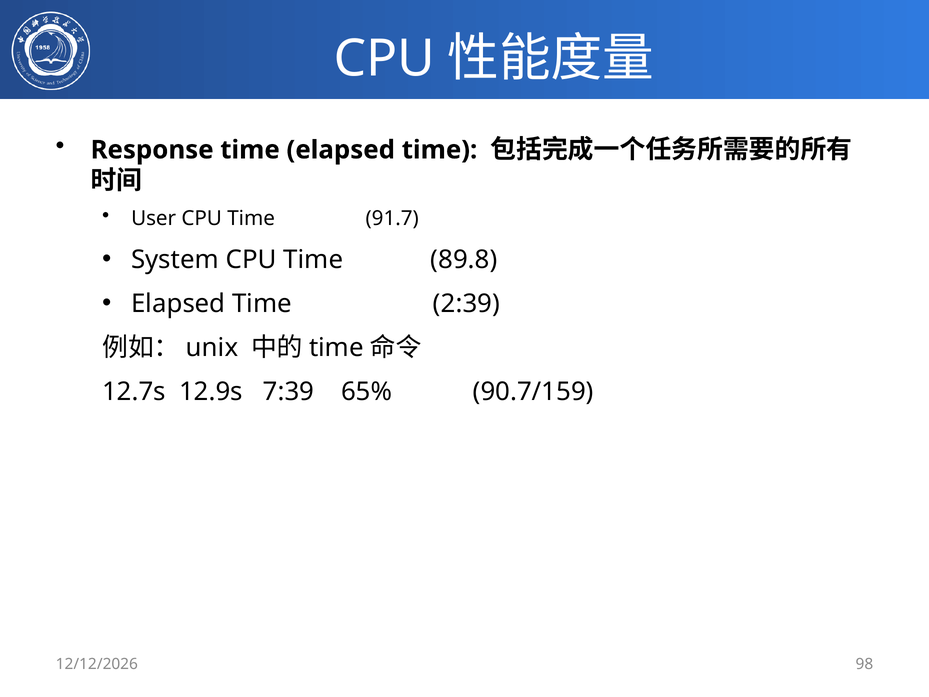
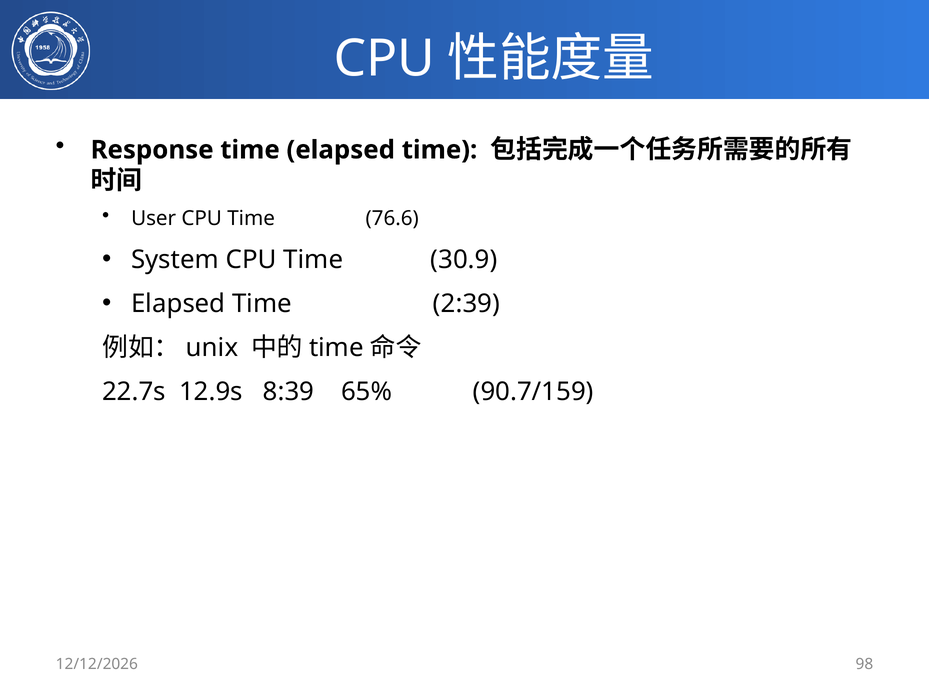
91.7: 91.7 -> 76.6 (392, 219)
89.8: 89.8 -> 30.9 (464, 260)
12.7s: 12.7s -> 22.7s (134, 391)
7:39: 7:39 -> 8:39 (289, 391)
